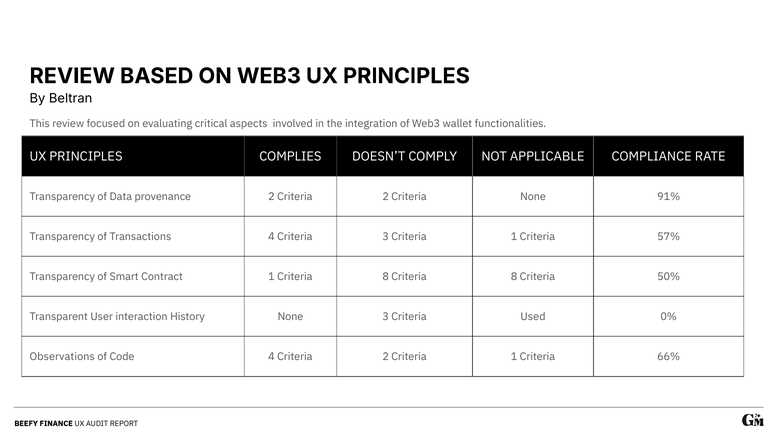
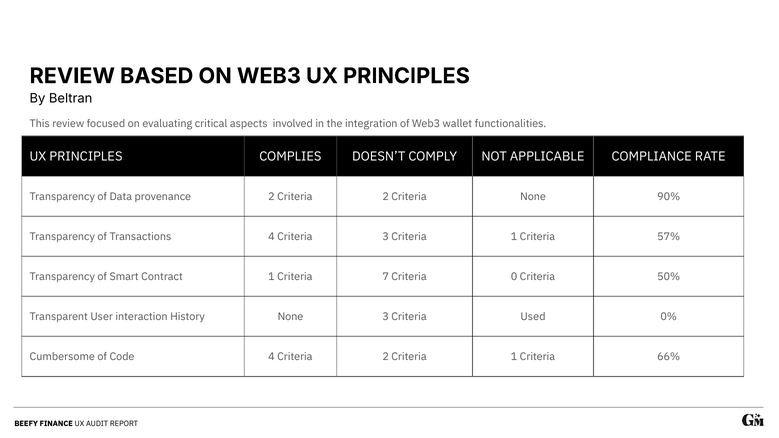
91%: 91% -> 90% (669, 197)
1 Criteria 8: 8 -> 7 (386, 277)
8: 8 -> 0 (514, 277)
Observations: Observations -> Cumbersome (62, 357)
